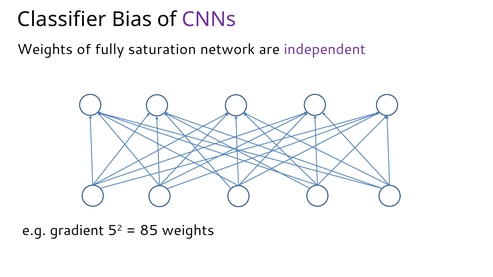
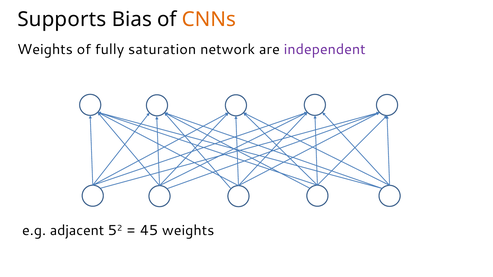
Classifier: Classifier -> Supports (62, 19)
CNNs colour: purple -> orange (209, 19)
gradient: gradient -> adjacent (77, 231)
85: 85 -> 45 (149, 231)
